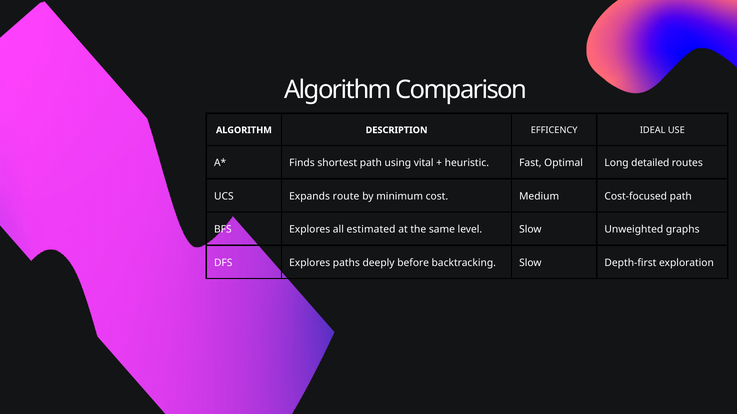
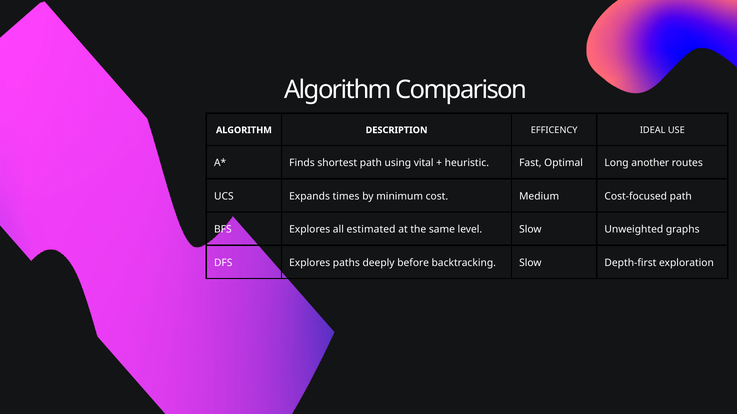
detailed: detailed -> another (650, 163)
route: route -> times (346, 196)
